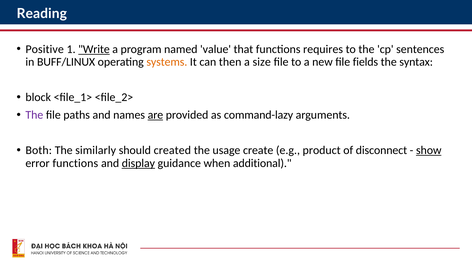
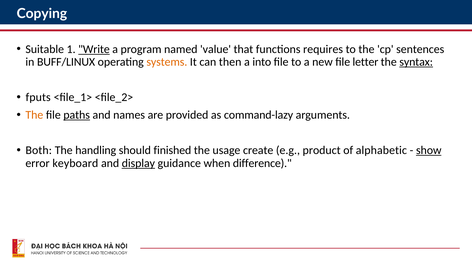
Reading: Reading -> Copying (42, 13)
Positive: Positive -> Suitable (45, 49)
size: size -> into (262, 62)
fields: fields -> letter (365, 62)
syntax underline: none -> present (416, 62)
block: block -> fputs (38, 97)
The colour: purple -> orange (34, 115)
paths underline: none -> present (77, 115)
are underline: present -> none (155, 115)
similarly: similarly -> handling (96, 150)
created: created -> finished (172, 150)
disconnect: disconnect -> alphabetic (381, 150)
error functions: functions -> keyboard (75, 163)
additional: additional -> difference (262, 163)
